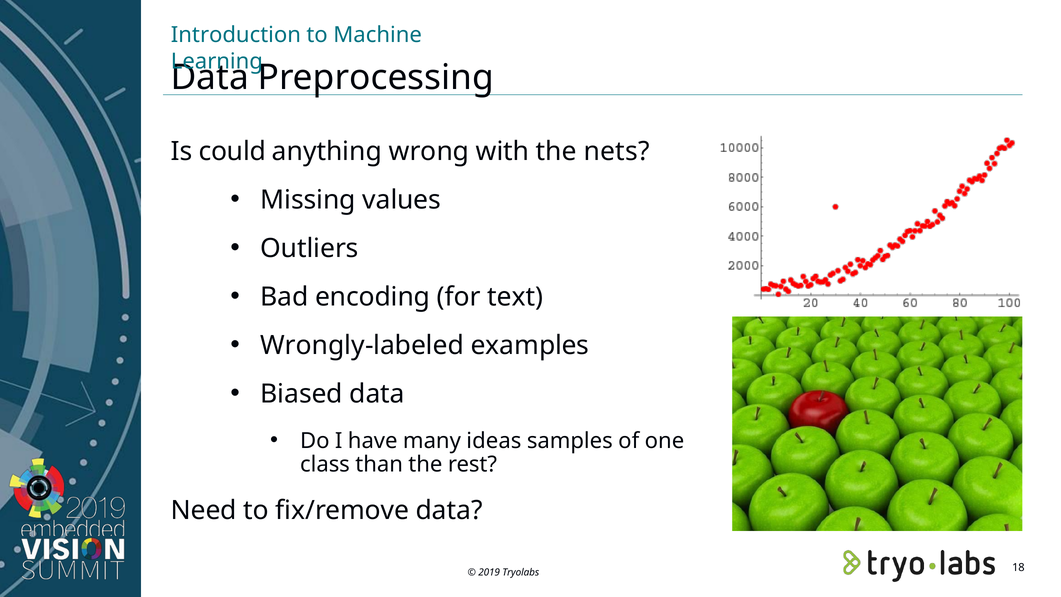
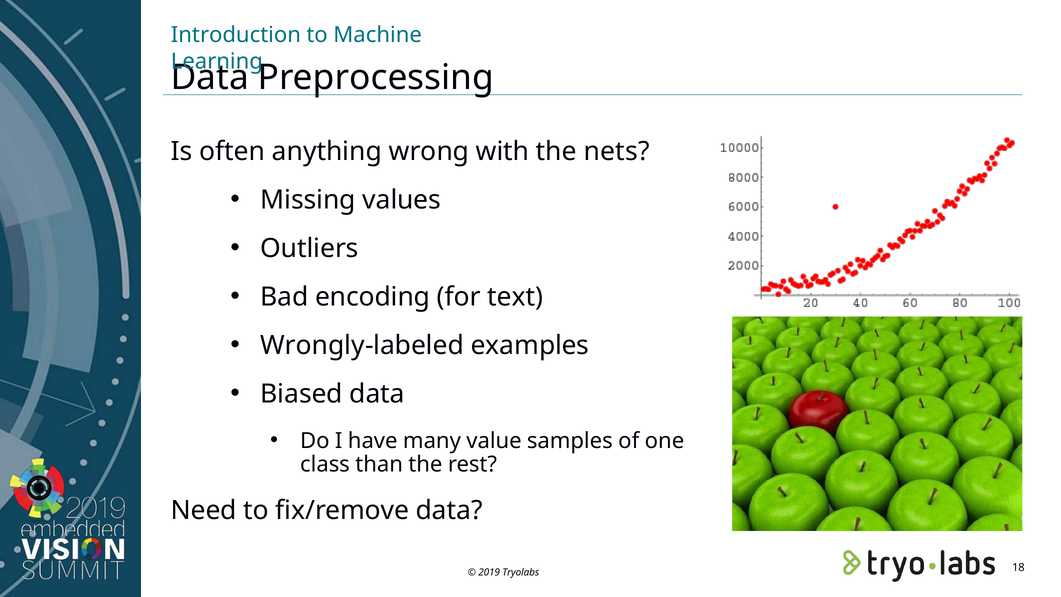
could: could -> often (232, 151)
ideas: ideas -> value (494, 441)
